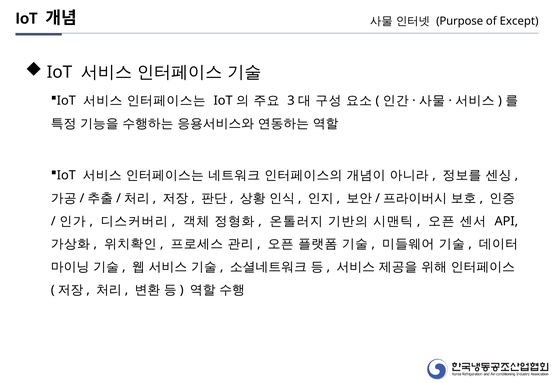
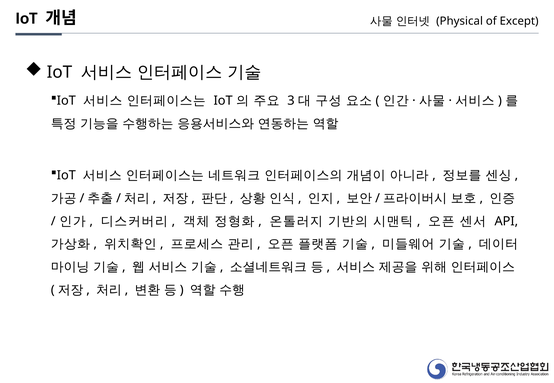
Purpose: Purpose -> Physical (460, 21)
